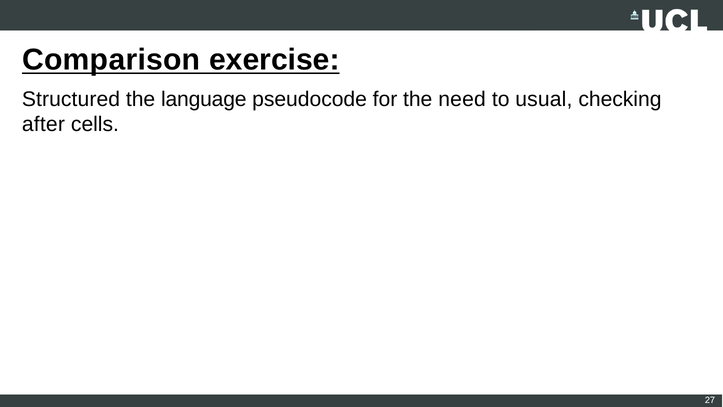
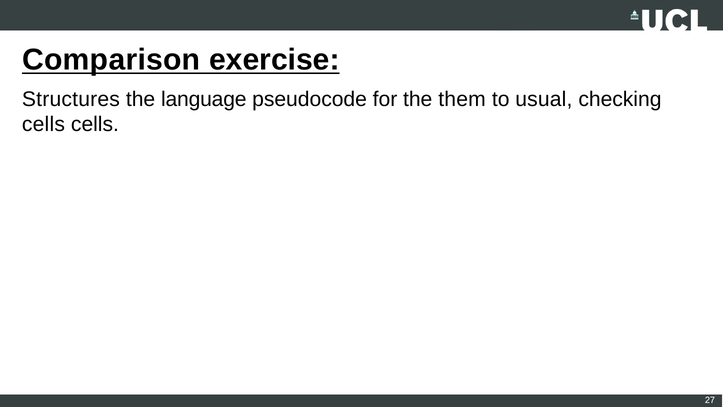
Structured: Structured -> Structures (71, 99)
need: need -> them (462, 99)
after: after -> cells (43, 124)
